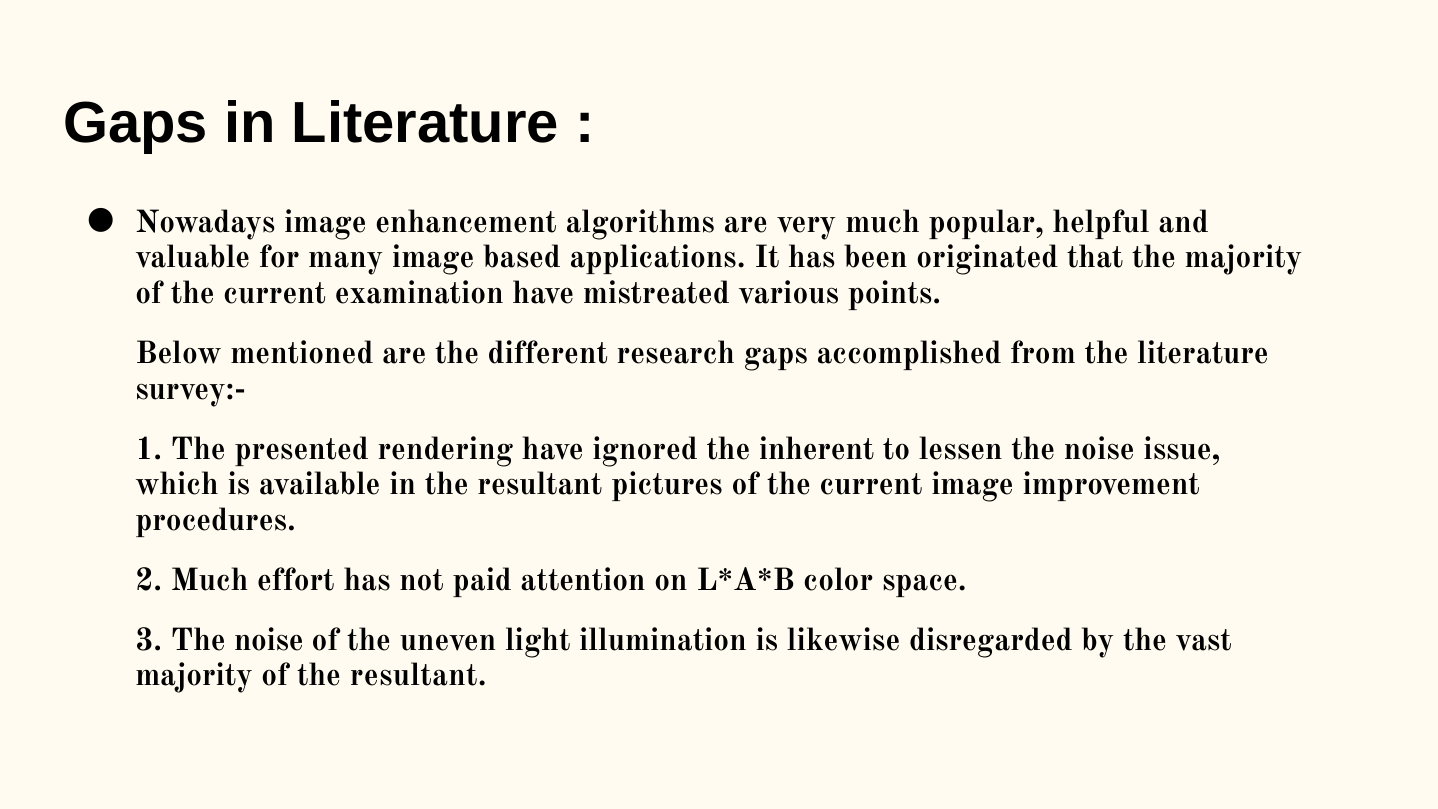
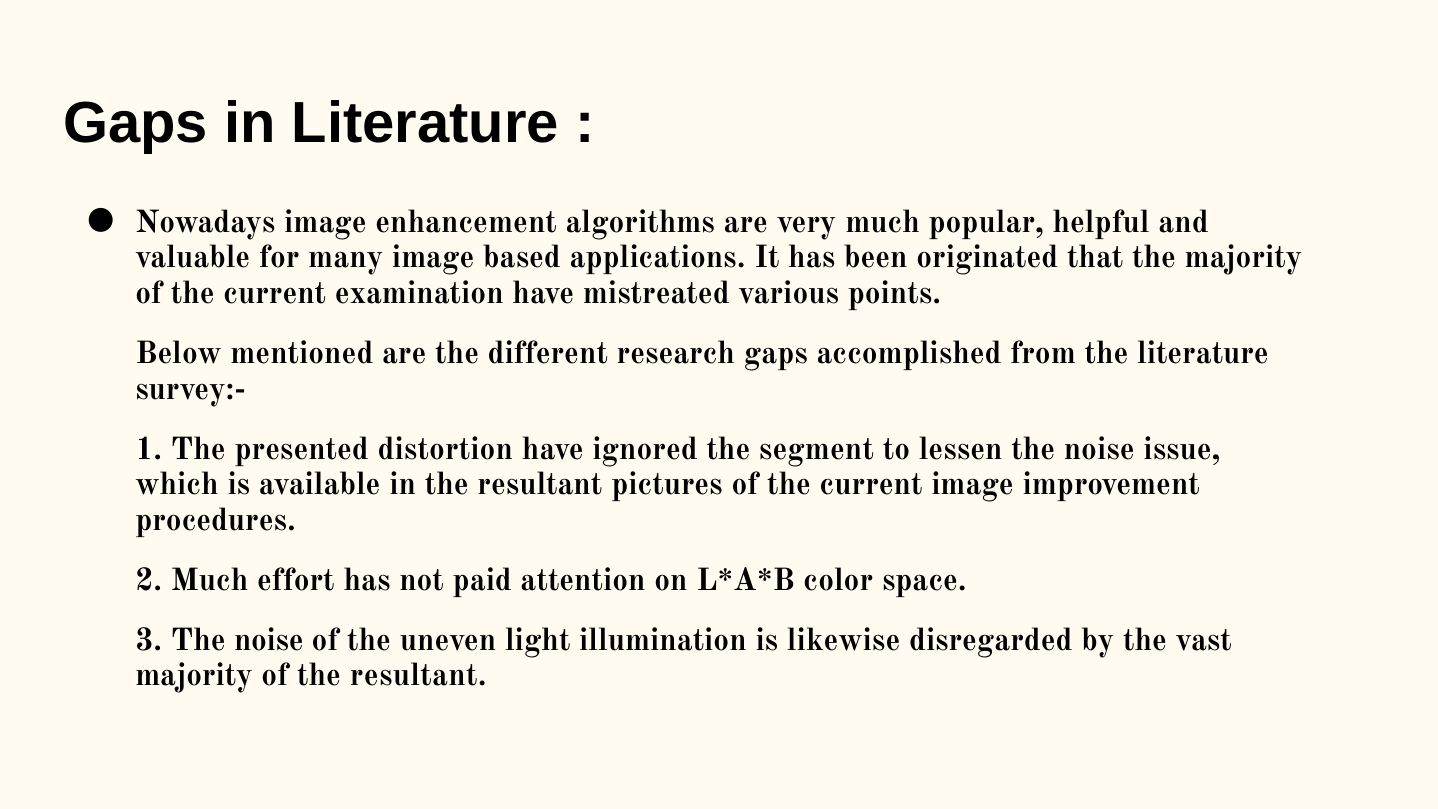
rendering: rendering -> distortion (445, 449)
inherent: inherent -> segment (816, 449)
